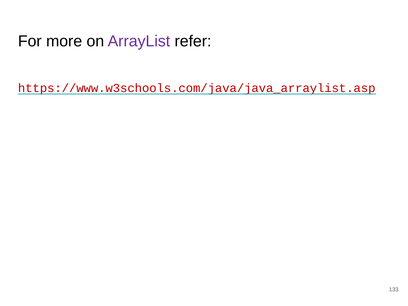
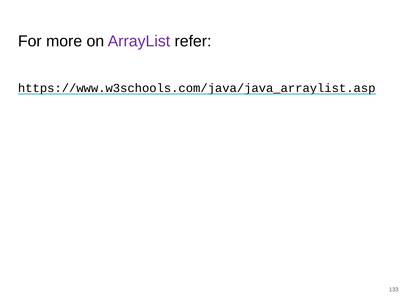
https://www.w3schools.com/java/java_arraylist.asp colour: red -> black (197, 88)
